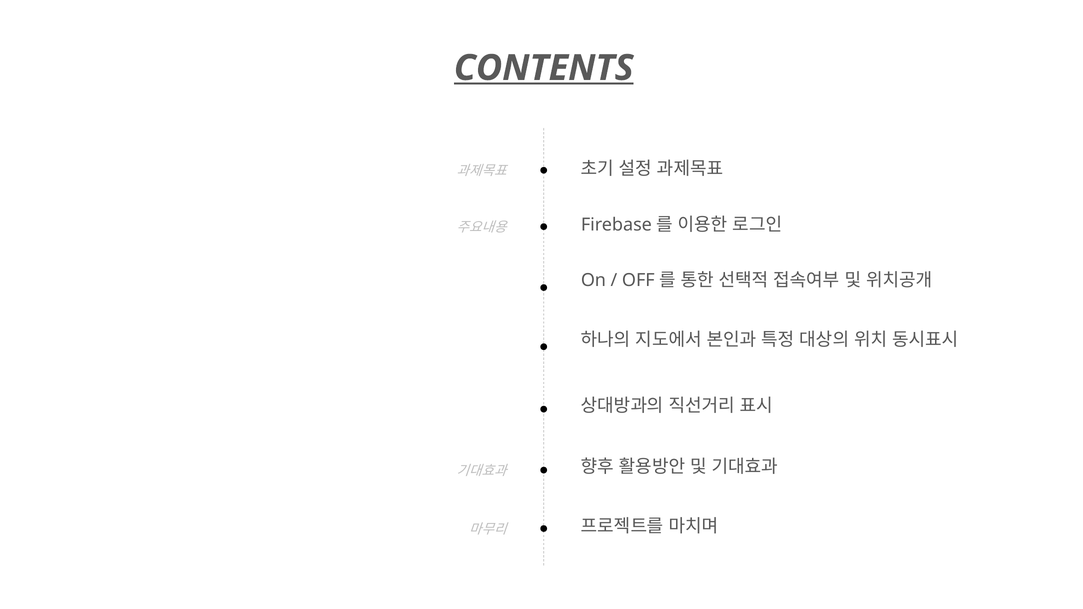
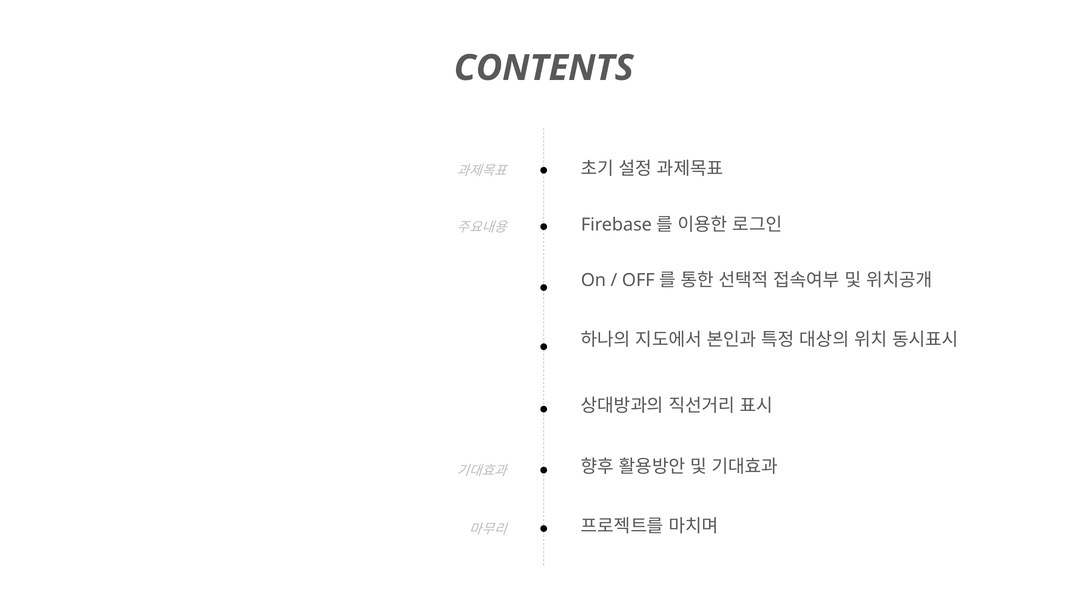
CONTENTS underline: present -> none (544, 68)
